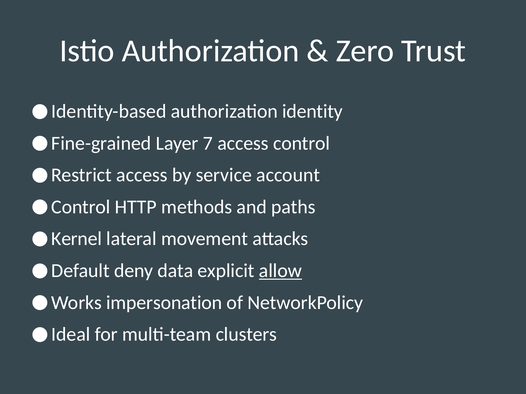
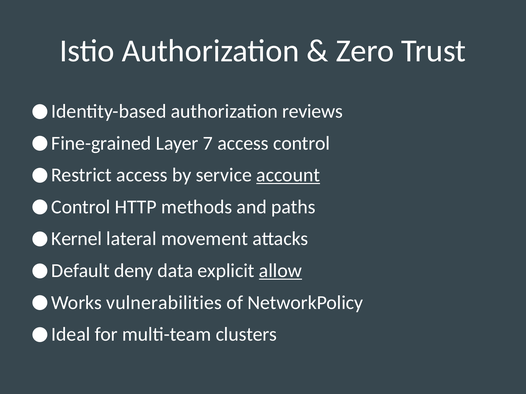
identity: identity -> reviews (313, 111)
account underline: none -> present (288, 175)
impersonation: impersonation -> vulnerabilities (164, 303)
